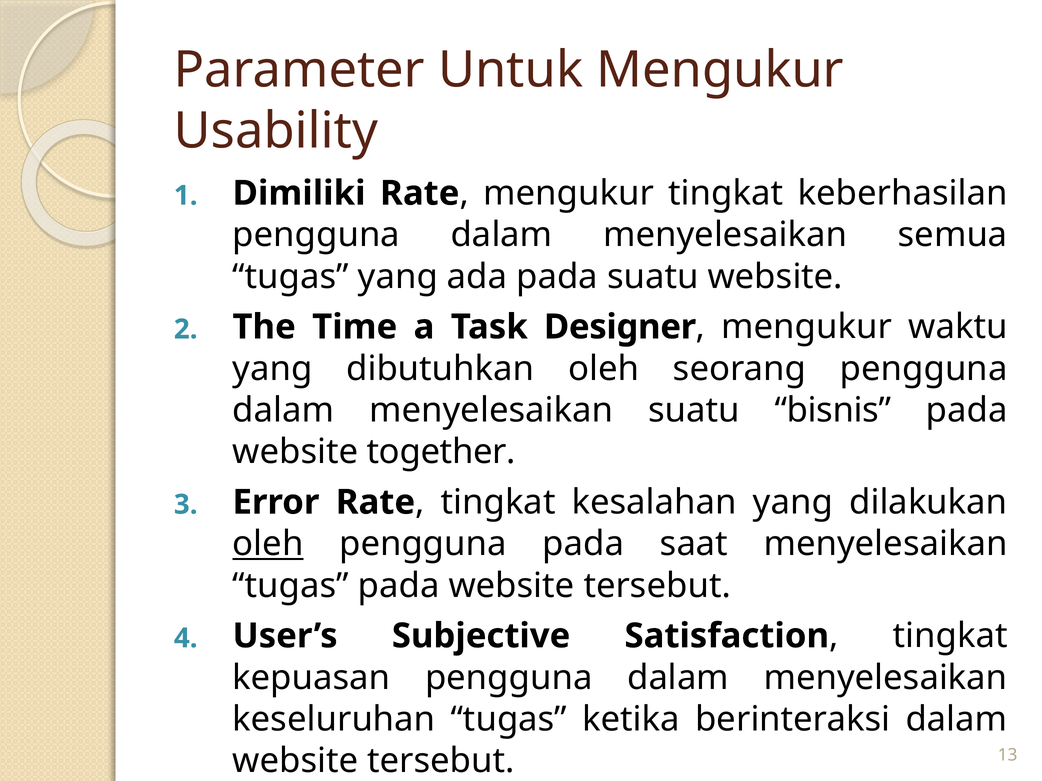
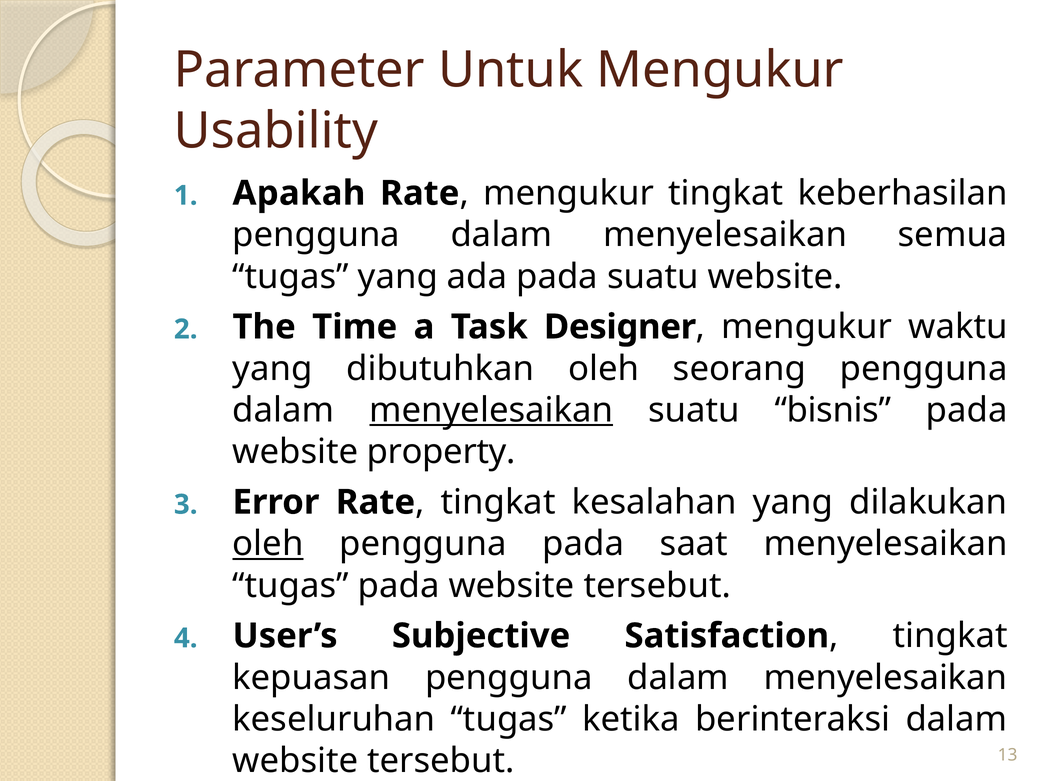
Dimiliki: Dimiliki -> Apakah (299, 193)
menyelesaikan underline: none -> present (491, 411)
together: together -> property (441, 452)
